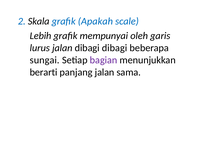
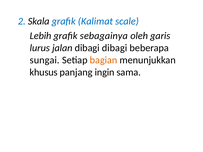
Apakah: Apakah -> Kalimat (95, 21)
mempunyai: mempunyai -> sebagainya (104, 36)
bagian colour: purple -> orange (104, 60)
berarti: berarti -> khusus (44, 72)
panjang jalan: jalan -> ingin (105, 72)
